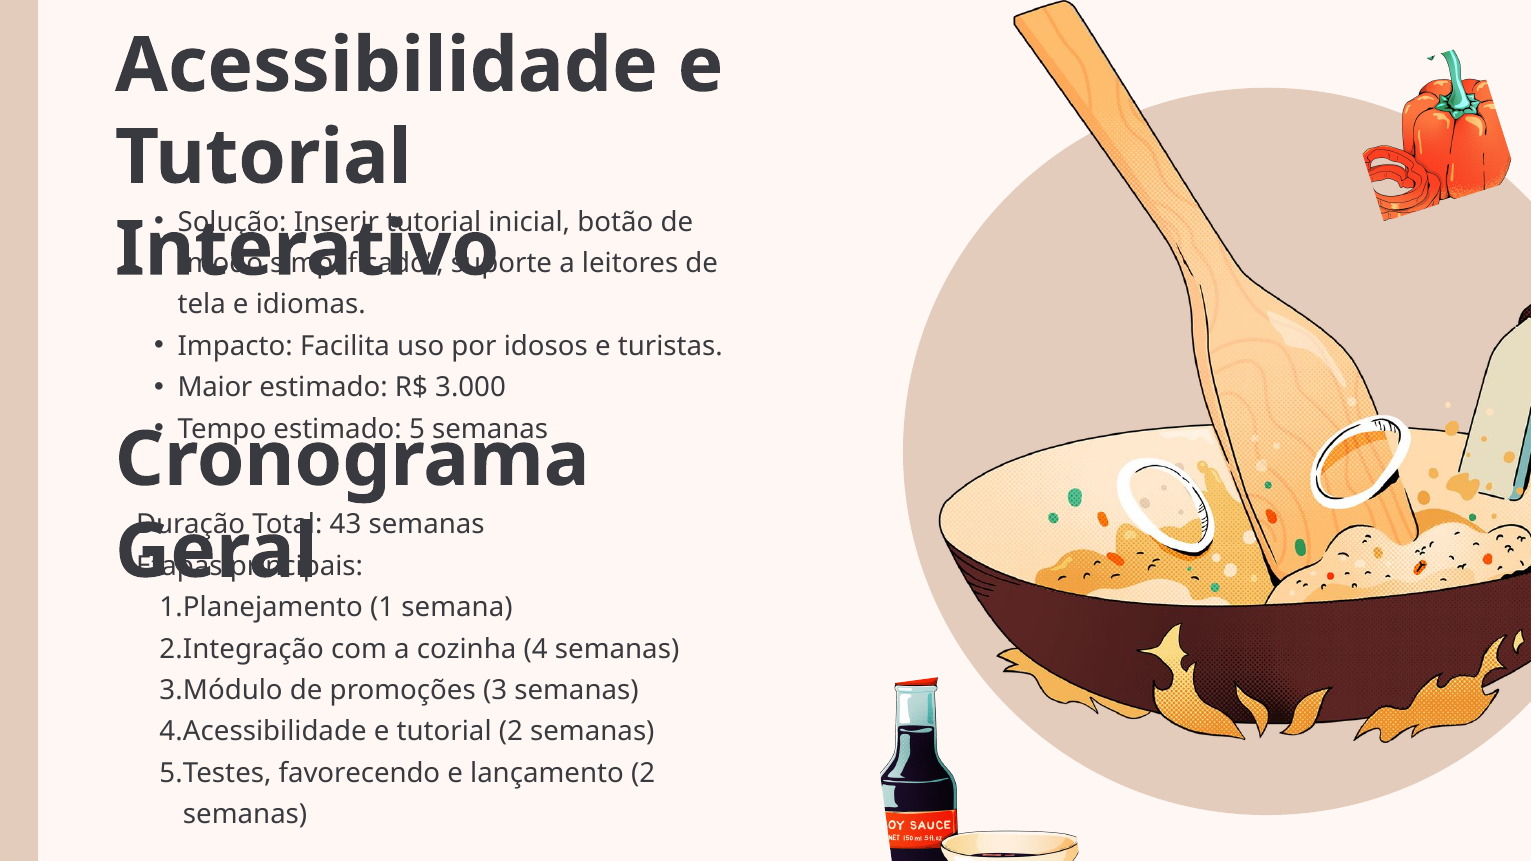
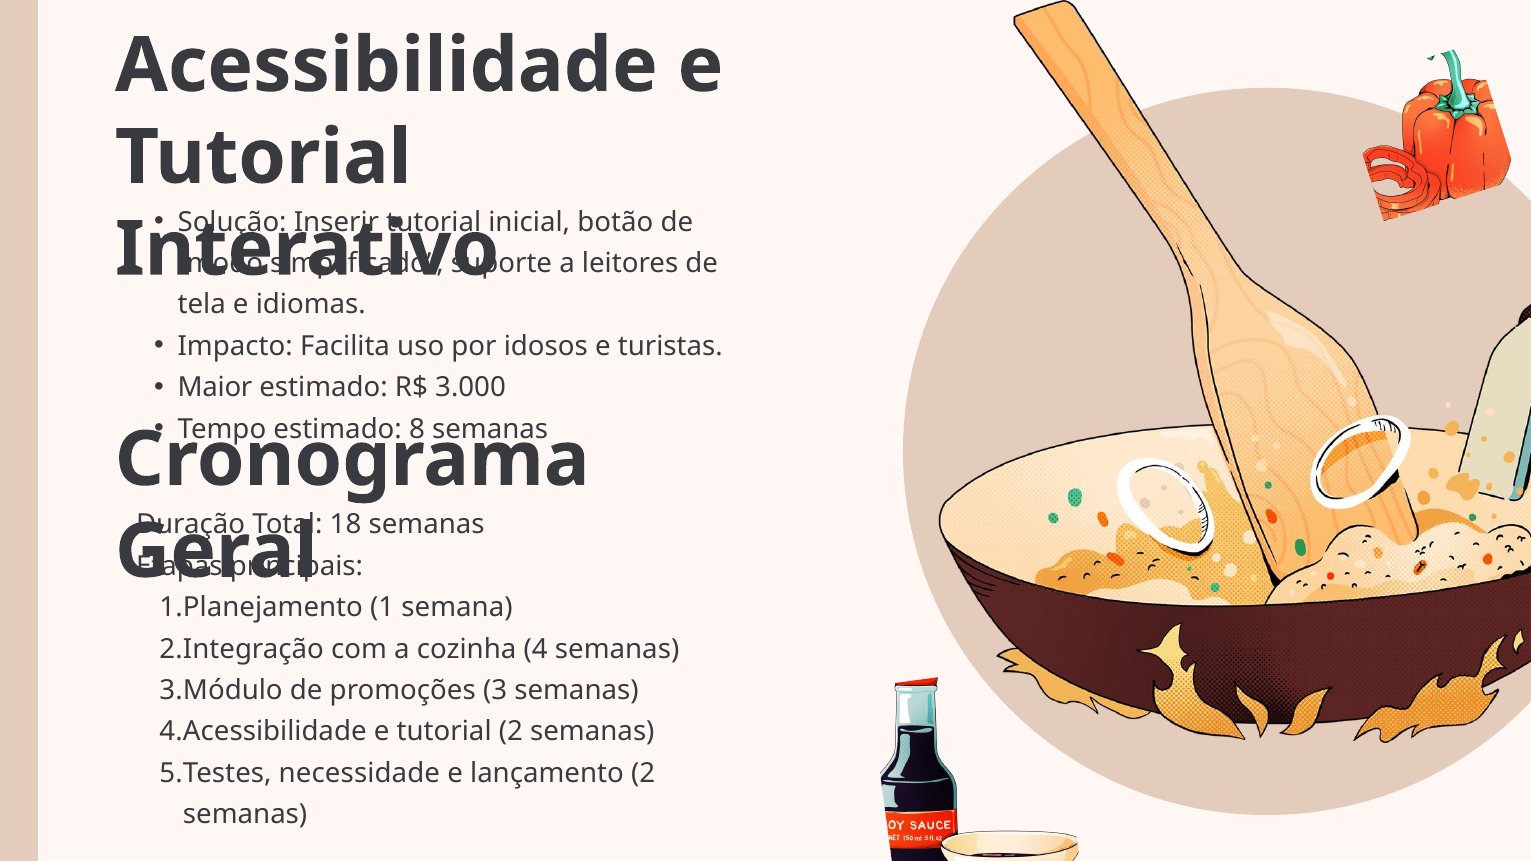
5: 5 -> 8 (417, 429)
43: 43 -> 18 (346, 525)
favorecendo: favorecendo -> necessidade (359, 773)
